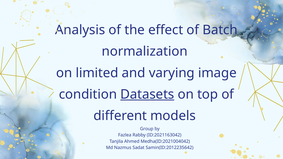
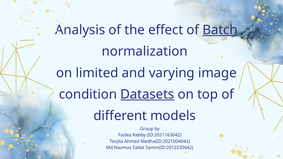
Batch underline: none -> present (220, 30)
